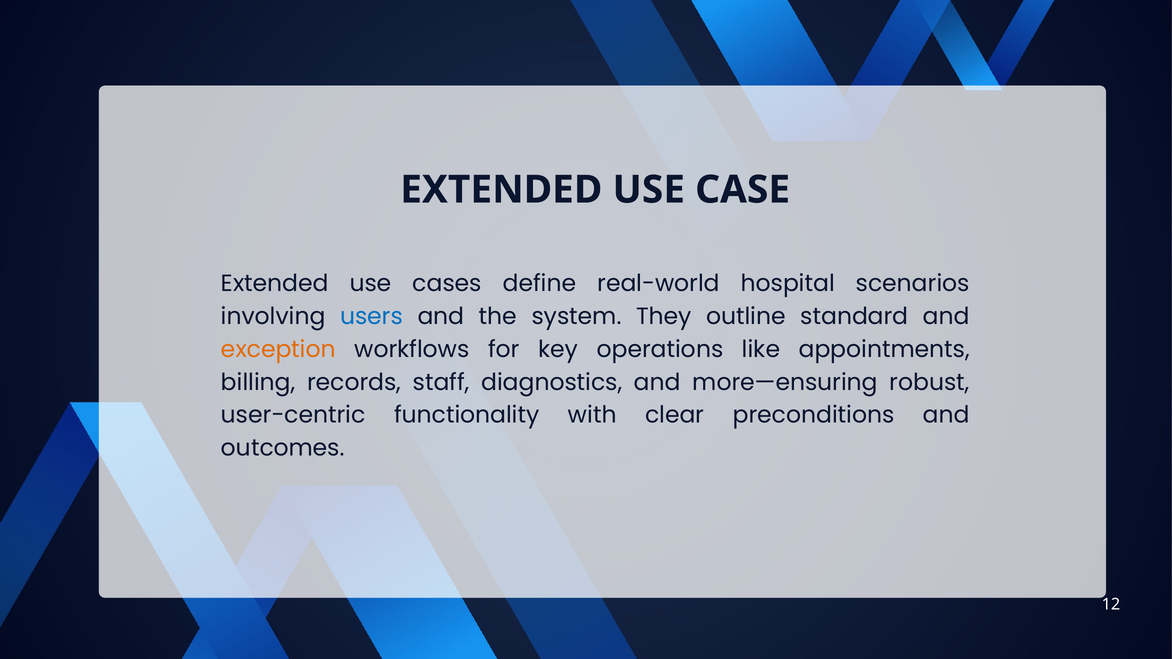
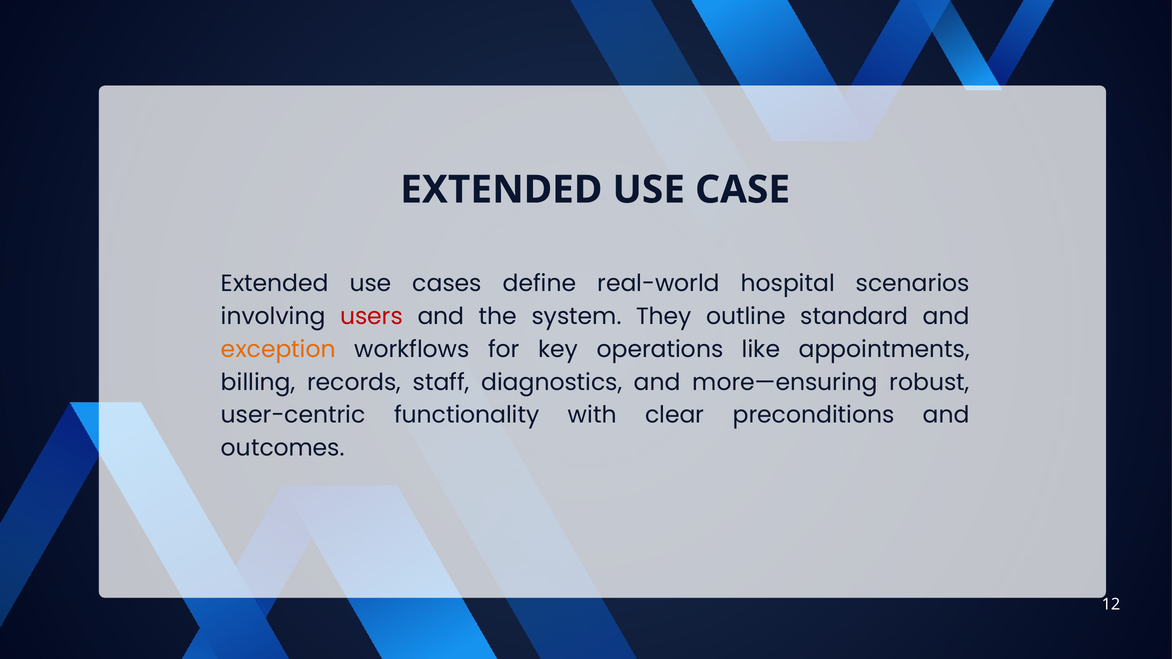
users colour: blue -> red (372, 317)
